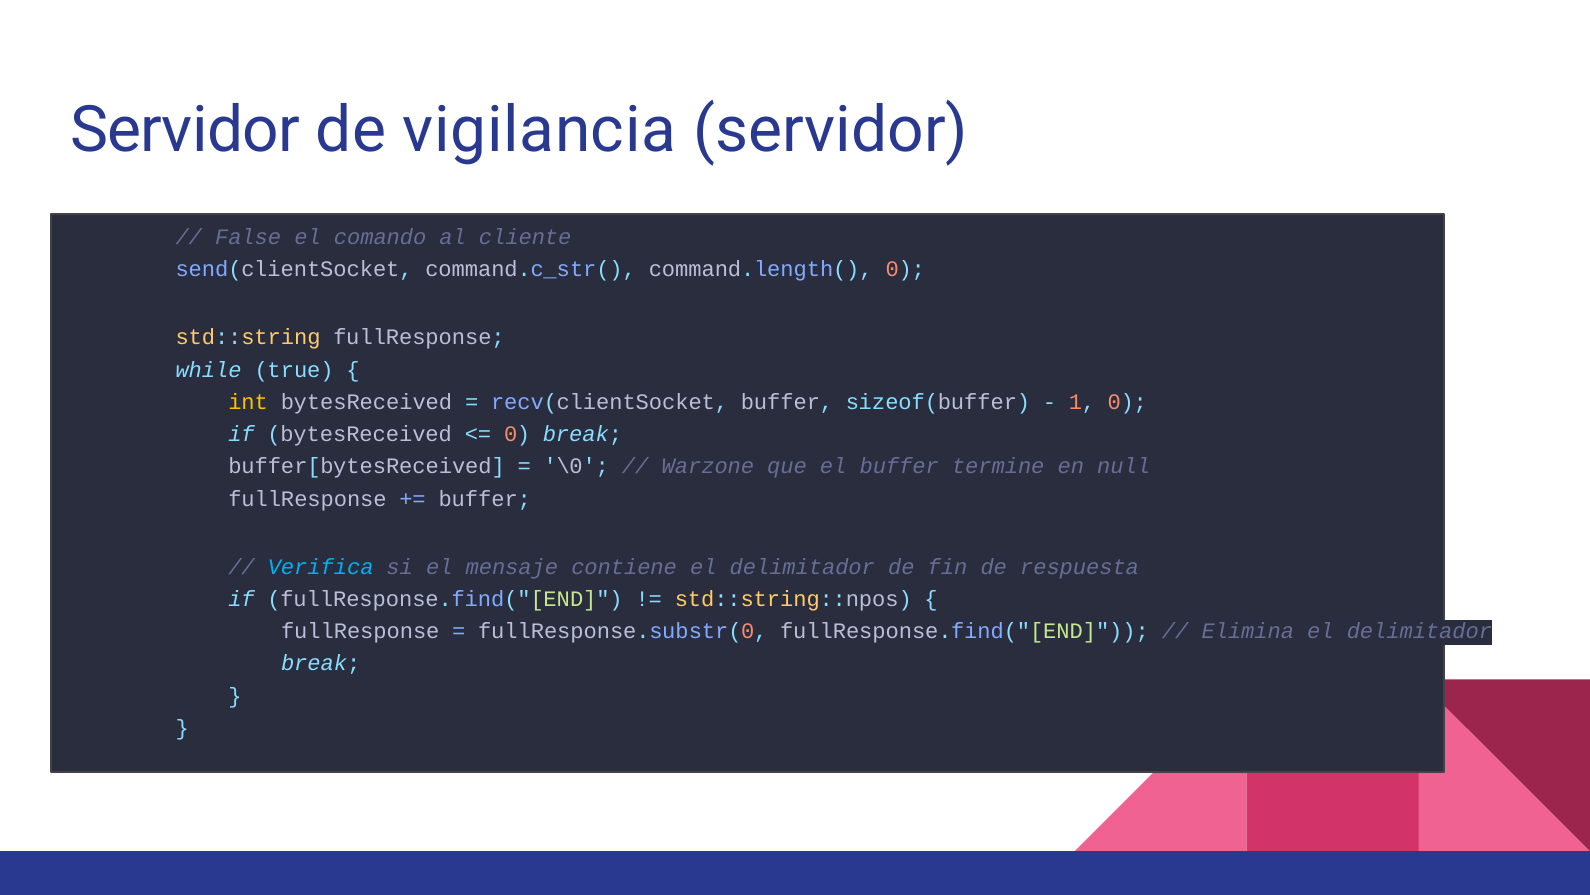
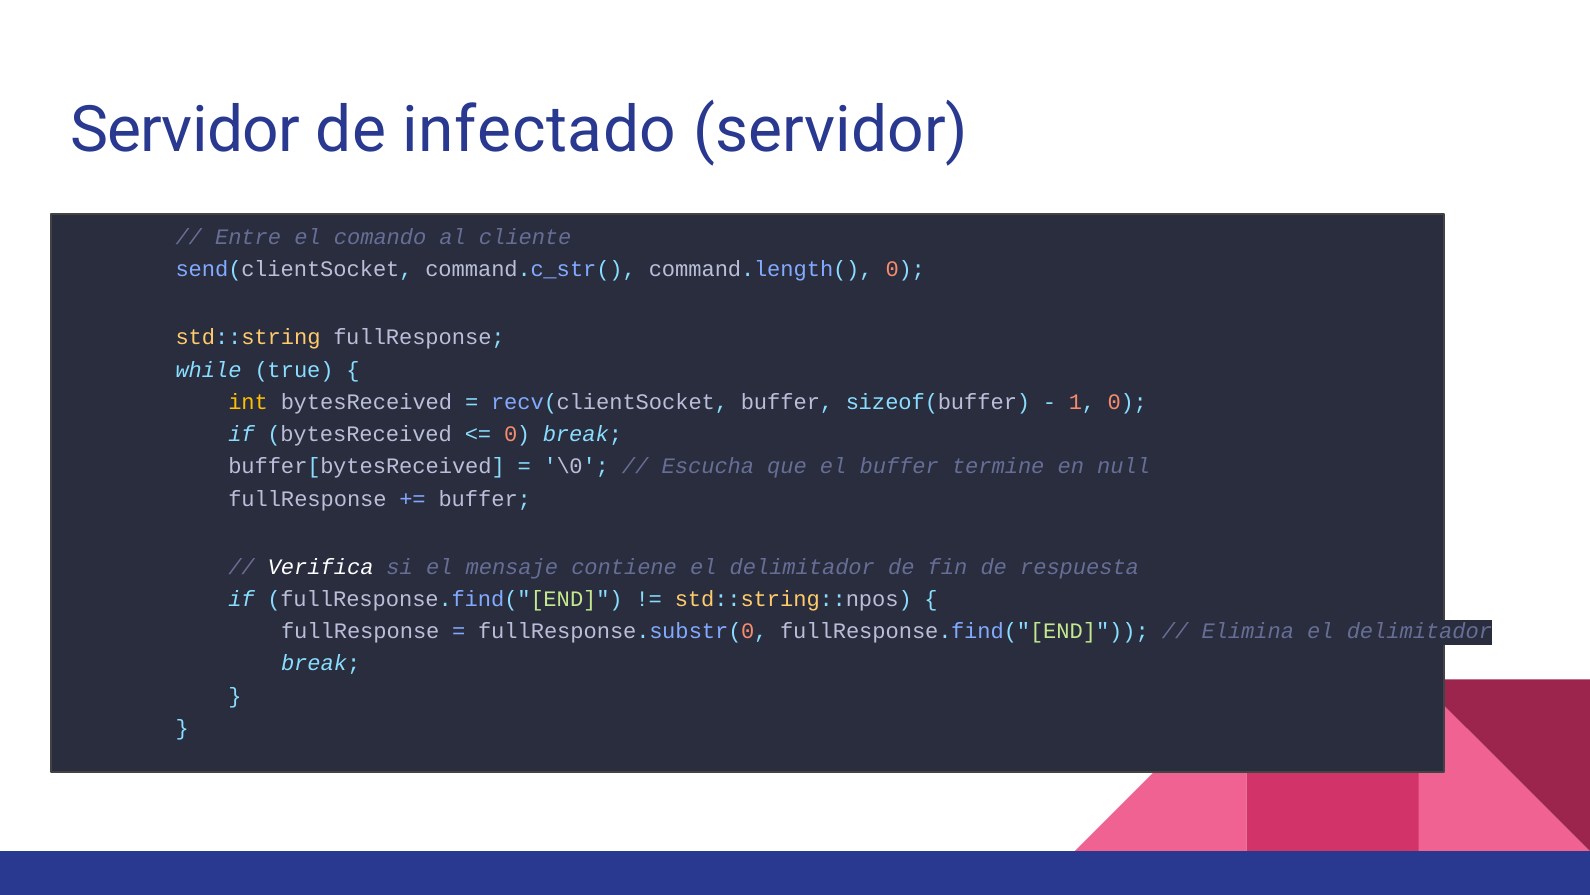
vigilancia: vigilancia -> infectado (539, 130)
False: False -> Entre (248, 237)
Warzone: Warzone -> Escucha (708, 466)
Verifica colour: light blue -> white (321, 567)
